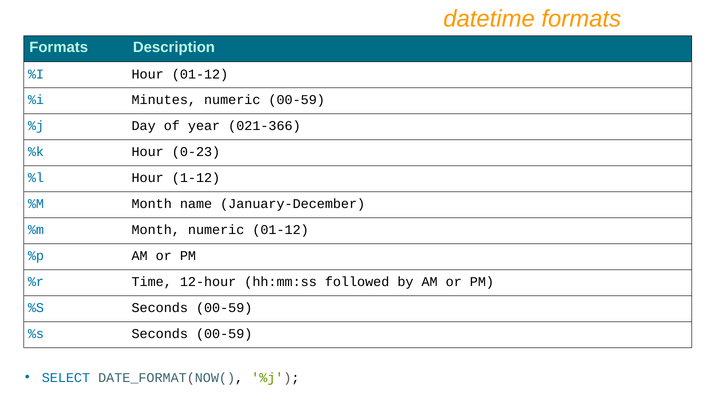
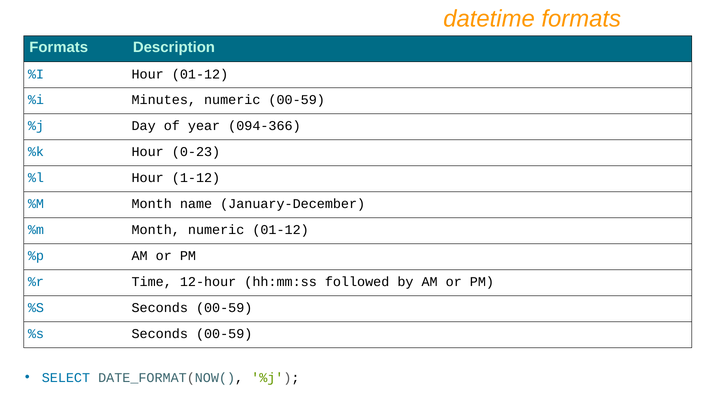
021-366: 021-366 -> 094-366 (264, 126)
